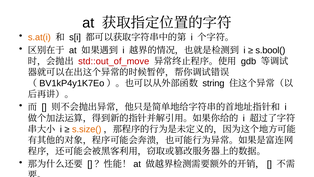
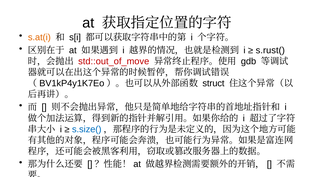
s.bool(: s.bool( -> s.rust( (270, 50)
string: string -> struct (213, 83)
s.size( colour: orange -> blue (87, 129)
